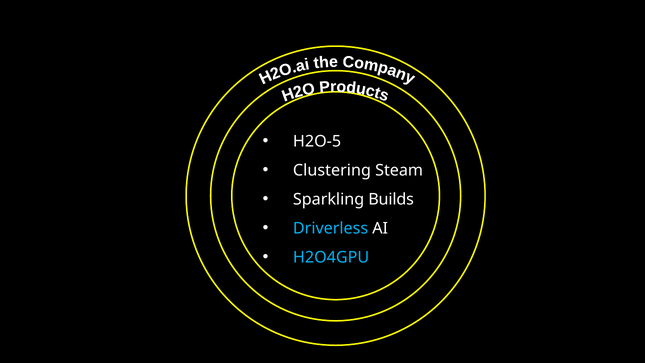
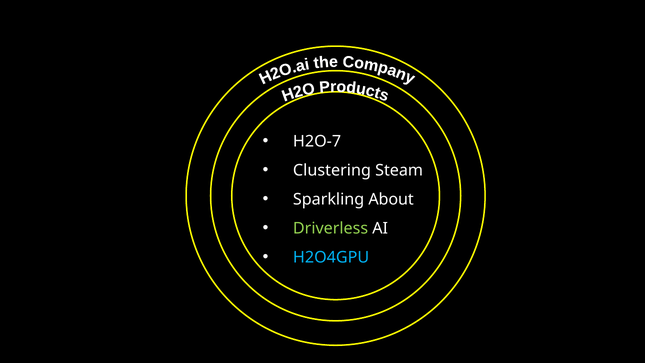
H2O-5: H2O-5 -> H2O-7 (317, 141)
Builds: Builds -> About (391, 199)
Driverless colour: light blue -> light green (331, 228)
